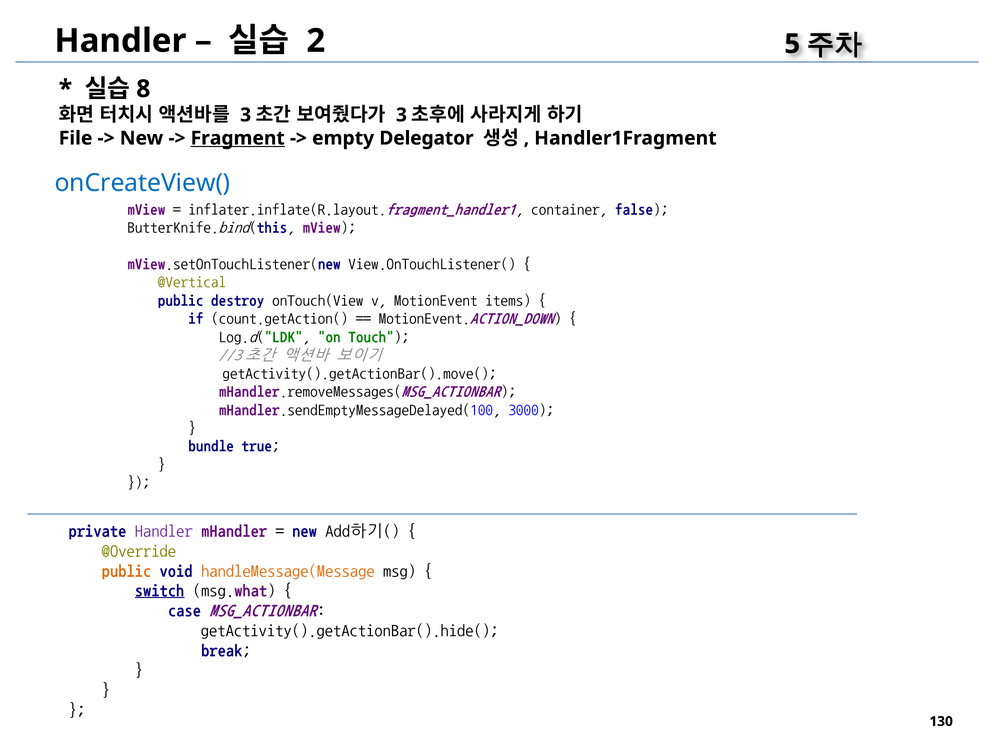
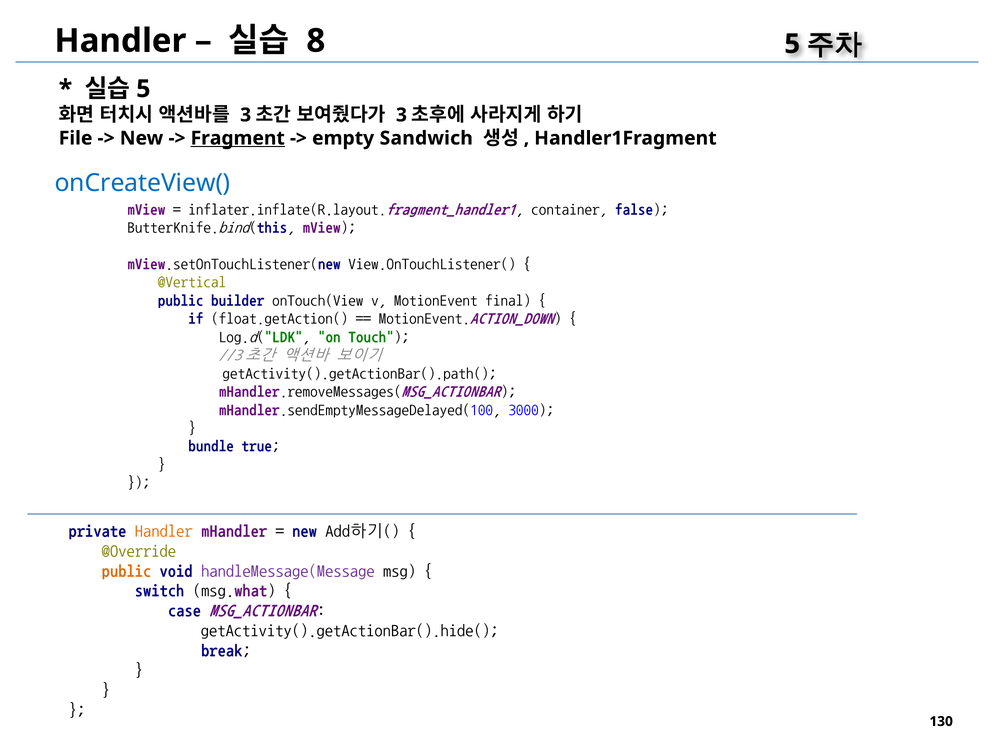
2: 2 -> 8 (316, 41)
8: 8 -> 5 (143, 89)
Delegator: Delegator -> Sandwich (426, 138)
destroy: destroy -> builder (238, 300)
items: items -> final (508, 300)
count.getAction(: count.getAction( -> float.getAction( (280, 319)
getActivity().getActionBar().move(: getActivity().getActionBar().move( -> getActivity().getActionBar().path( (359, 373)
Handler colour: purple -> orange (164, 531)
handleMessage(Message colour: orange -> purple (288, 571)
switch underline: present -> none (160, 591)
